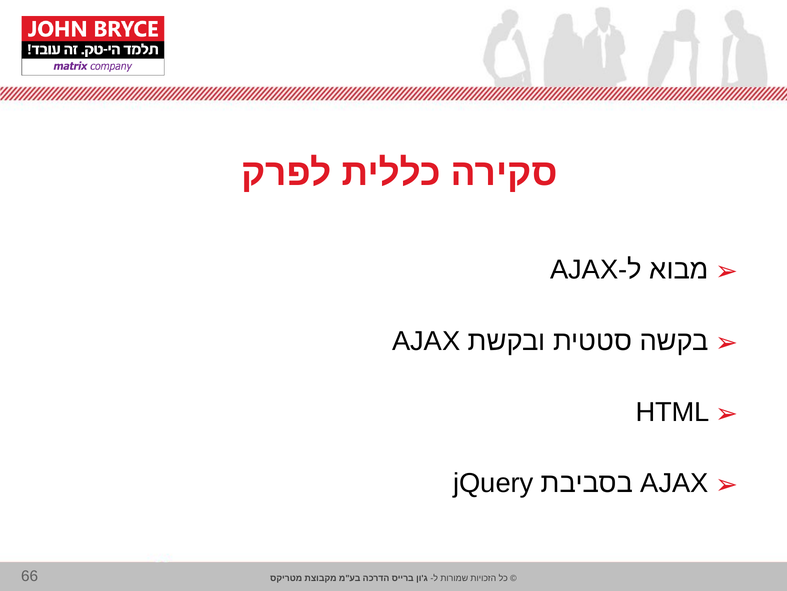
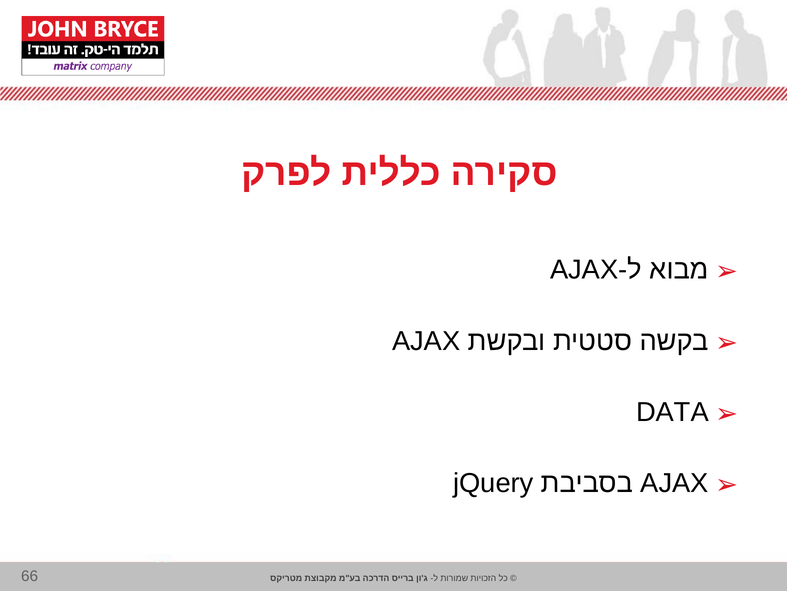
HTML: HTML -> DATA (672, 412)
